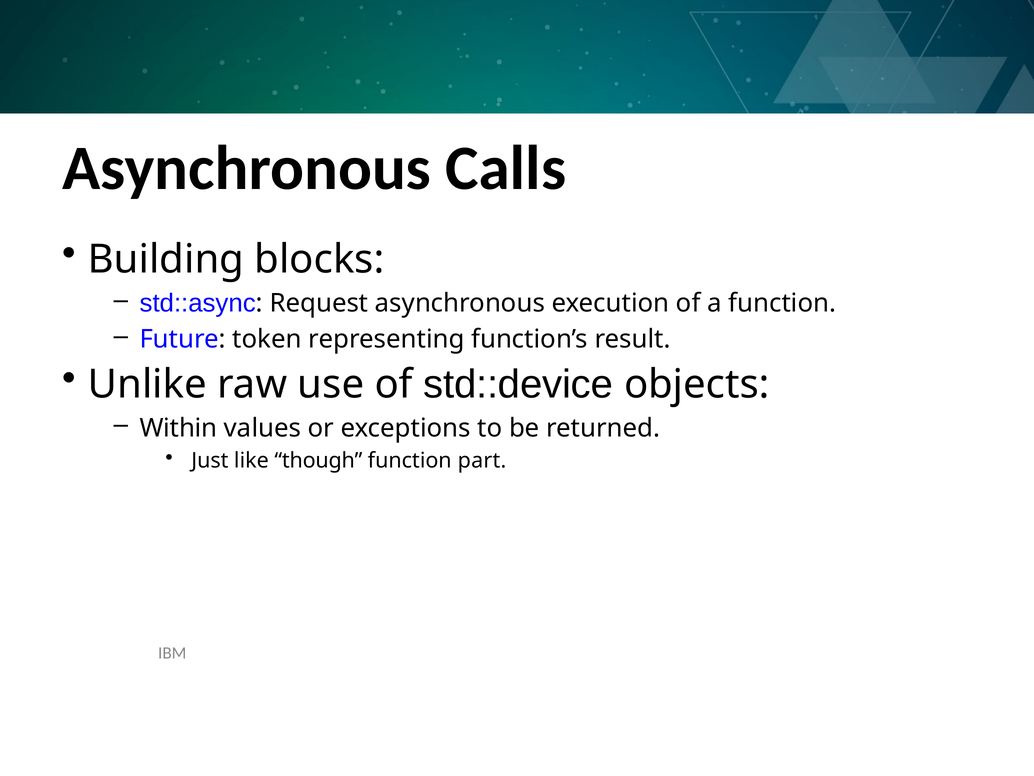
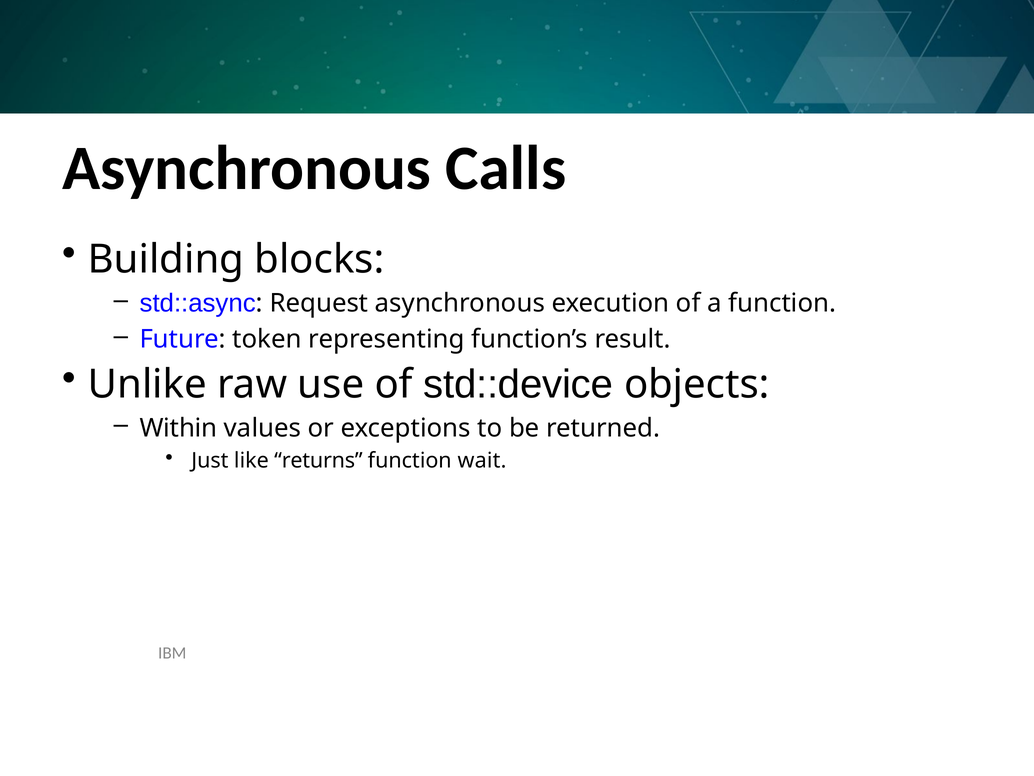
though: though -> returns (318, 460)
part: part -> wait (482, 460)
